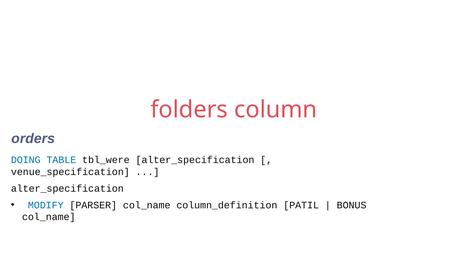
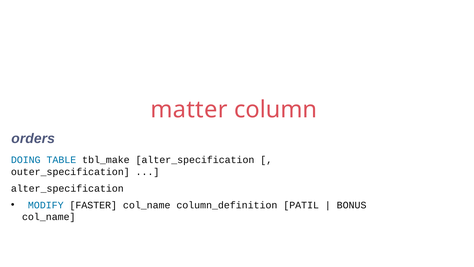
folders: folders -> matter (189, 109)
tbl_were: tbl_were -> tbl_make (106, 160)
venue_specification: venue_specification -> outer_specification (70, 172)
PARSER: PARSER -> FASTER (93, 205)
